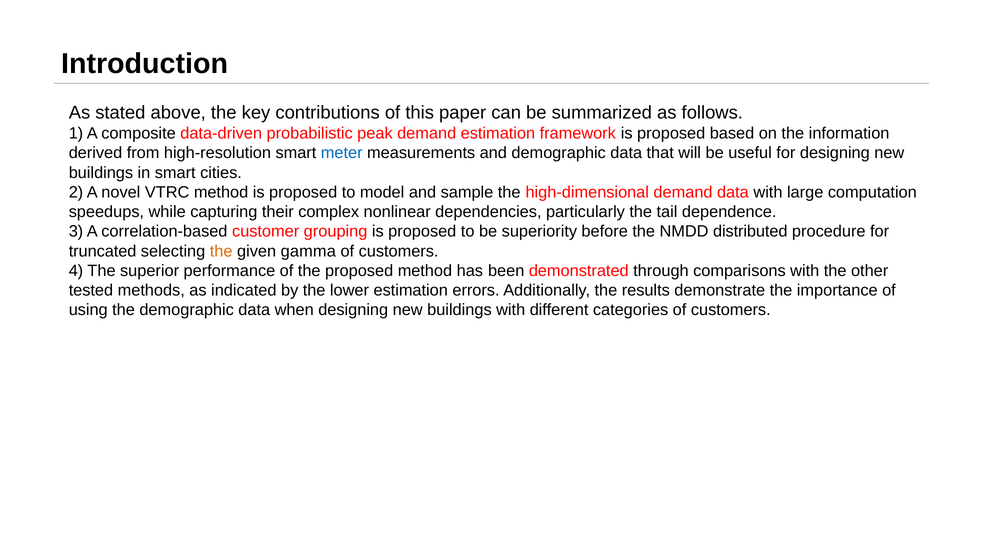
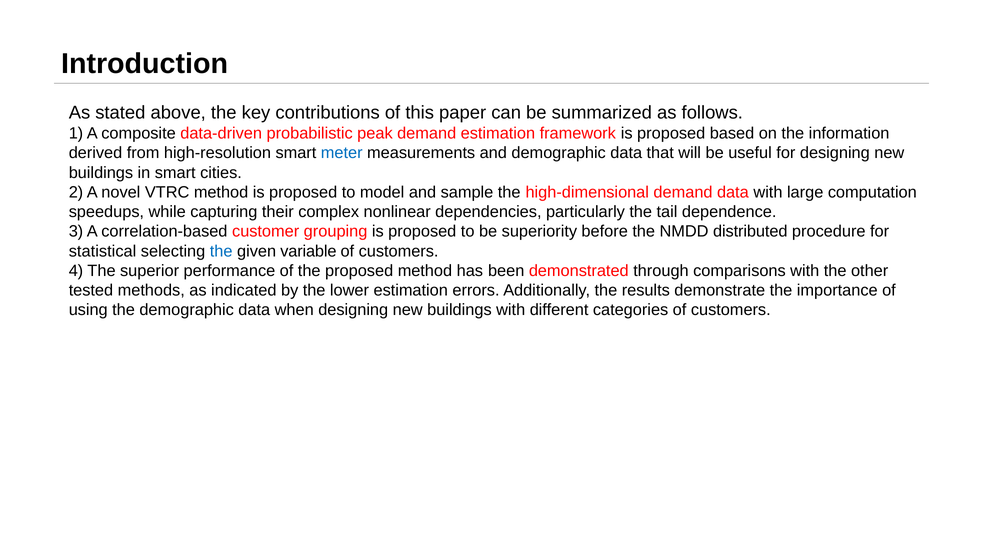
truncated: truncated -> statistical (103, 251)
the colour: orange -> blue (221, 251)
gamma: gamma -> variable (308, 251)
